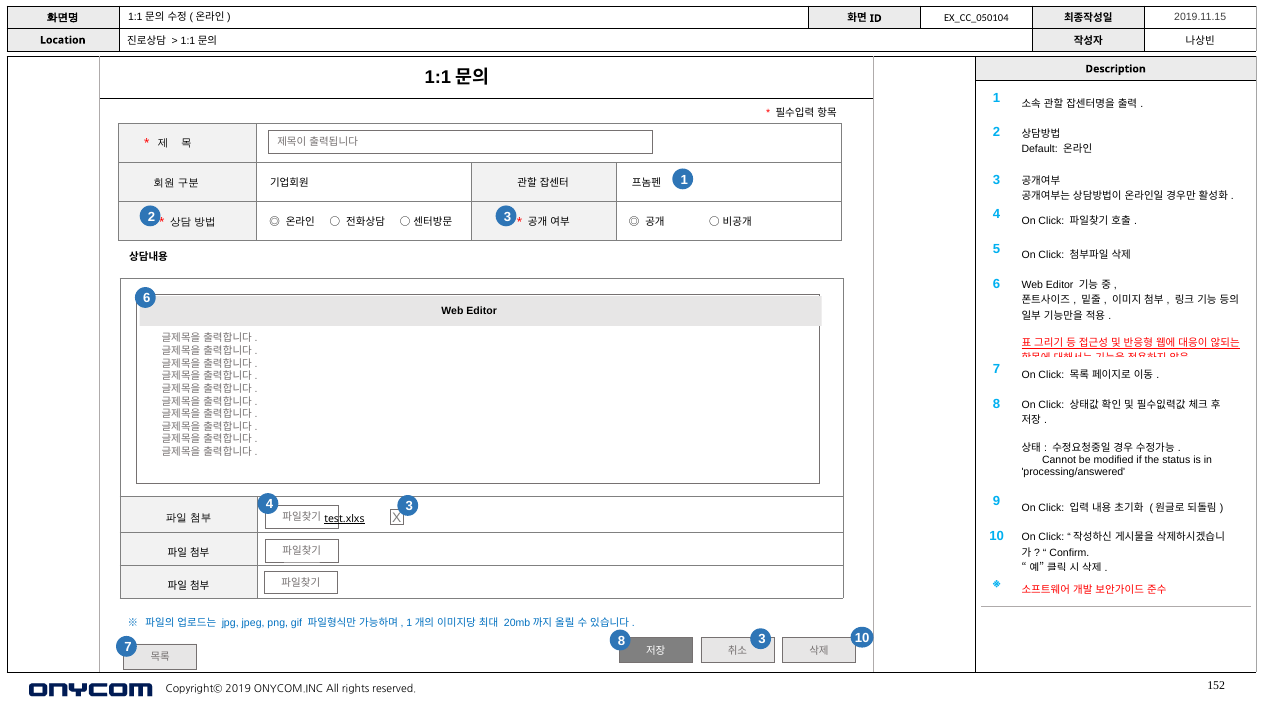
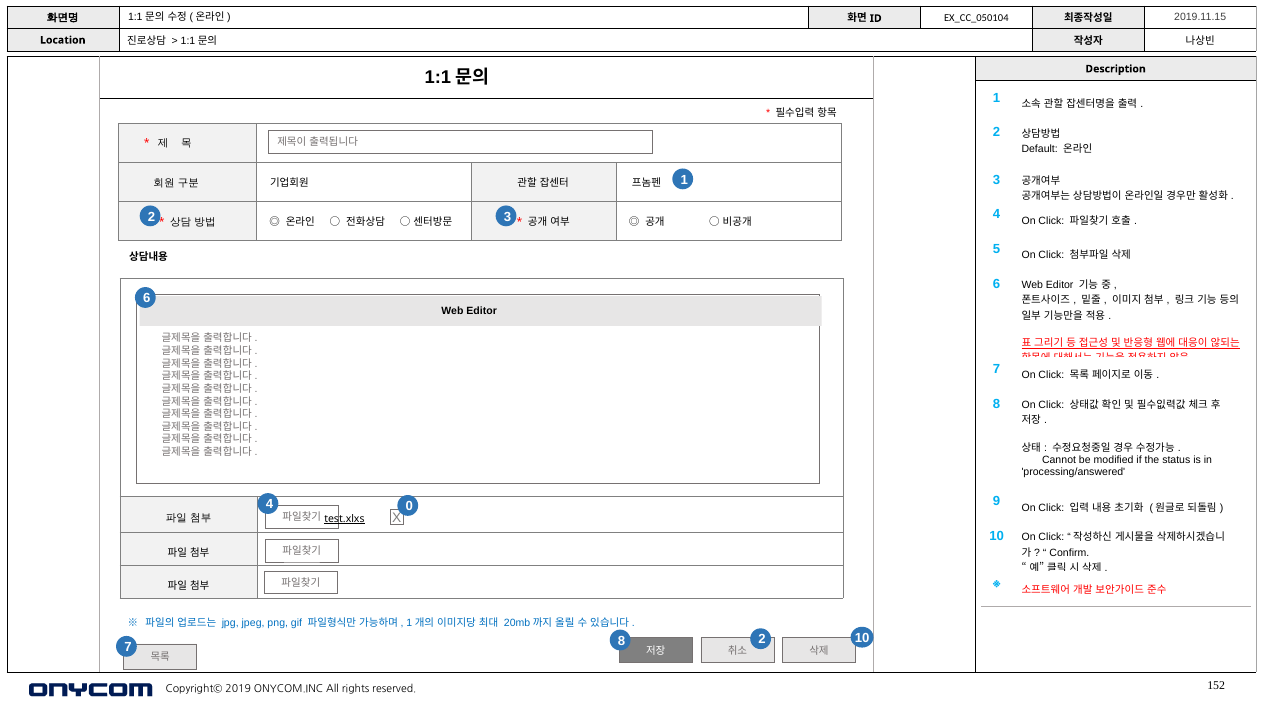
4 3: 3 -> 0 (409, 506)
8 3: 3 -> 2 (762, 639)
